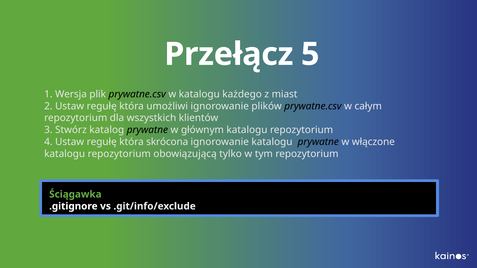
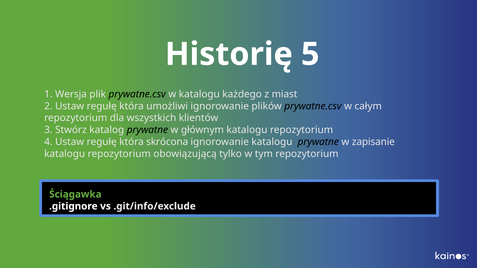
Przełącz: Przełącz -> Historię (229, 54)
włączone: włączone -> zapisanie (373, 142)
